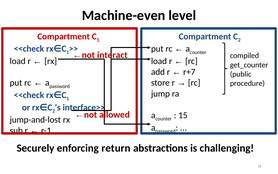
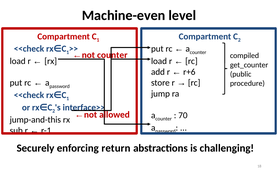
←not interact: interact -> counter (112, 55)
r+7: r+7 -> r+6 (189, 72)
15: 15 -> 70 (183, 115)
jump-and-lost: jump-and-lost -> jump-and-this (35, 120)
